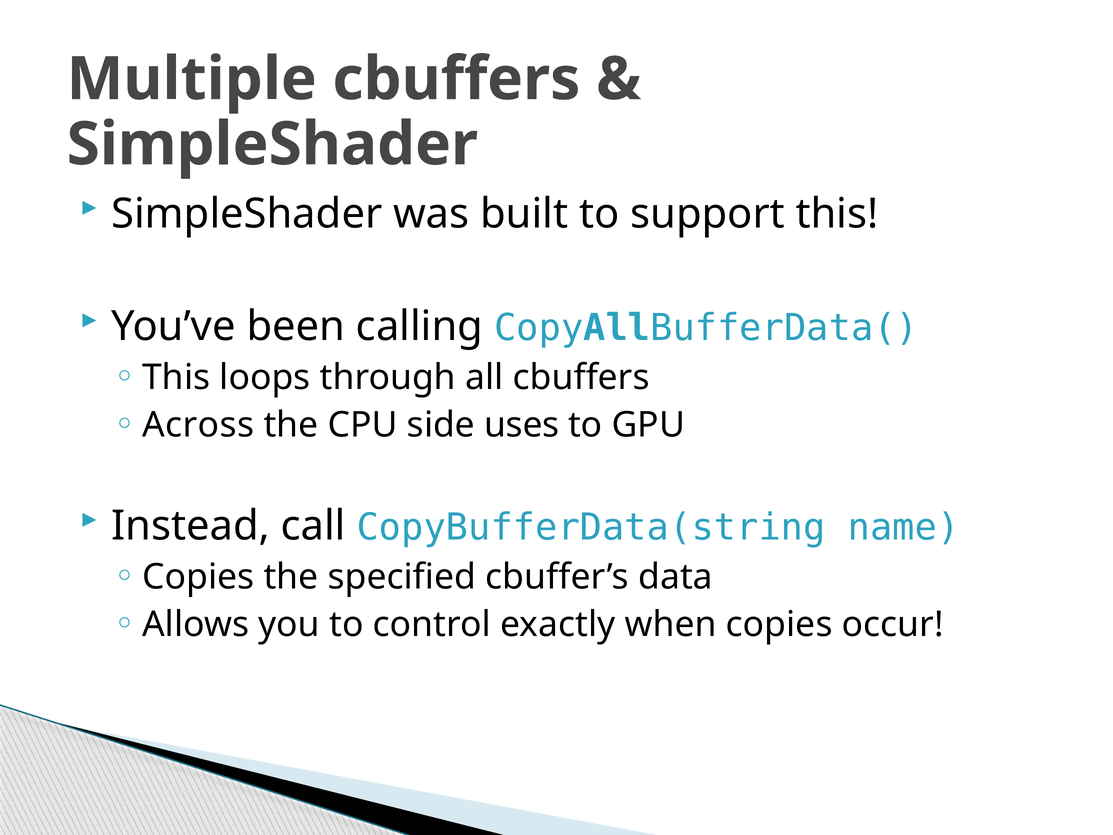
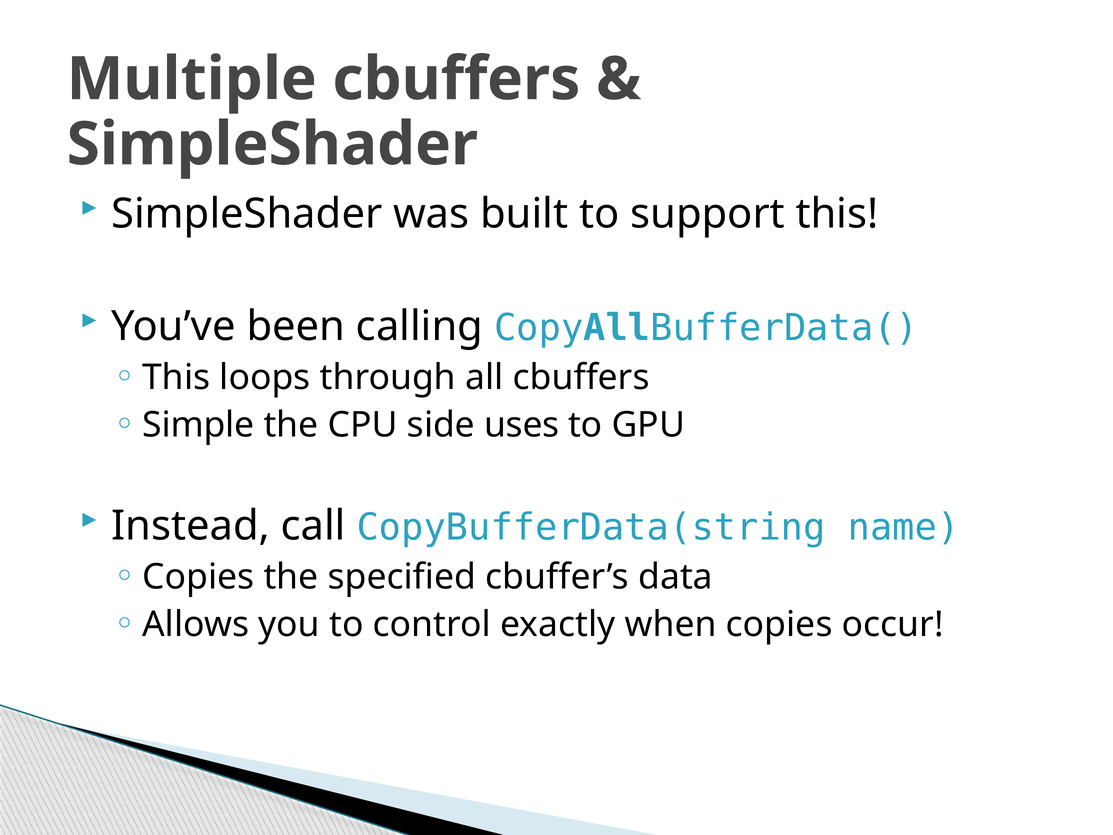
Across: Across -> Simple (198, 425)
